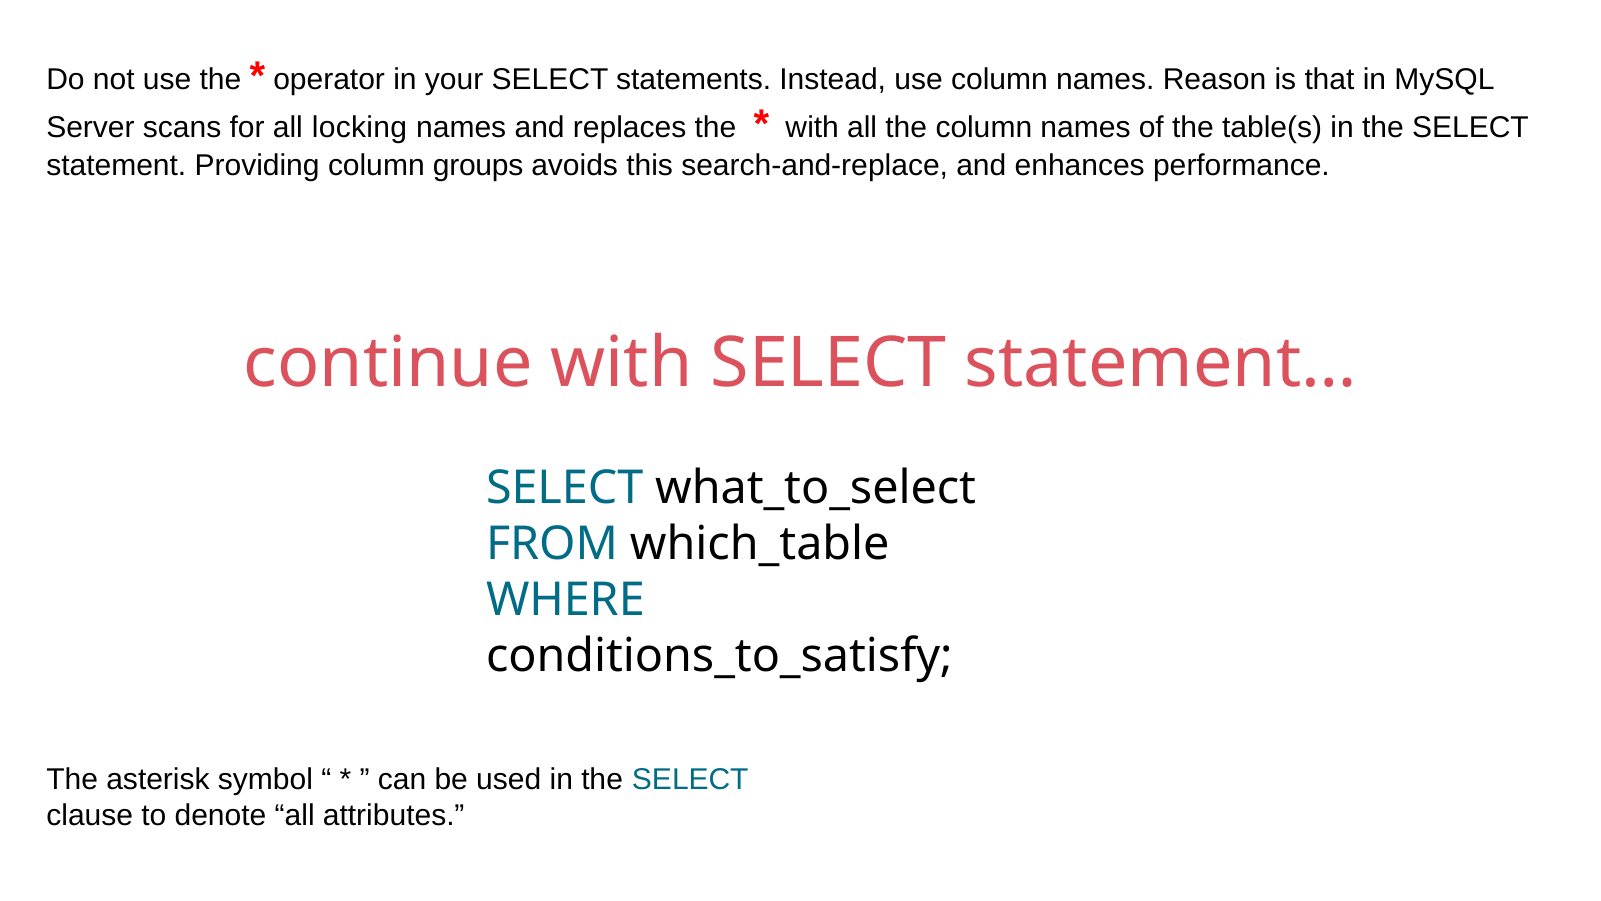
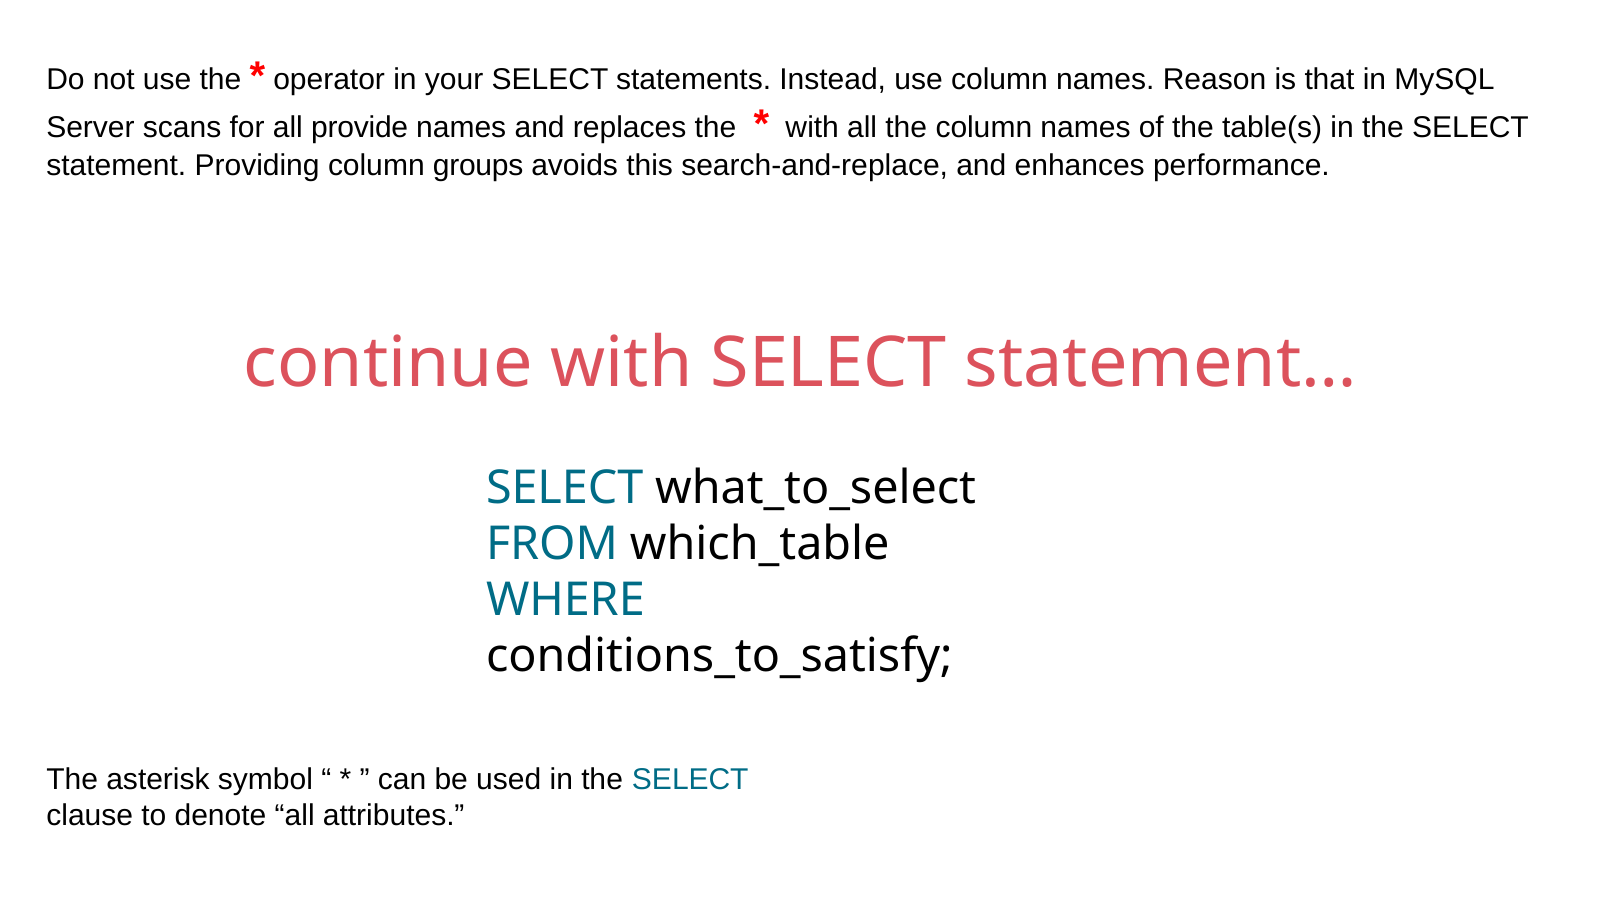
locking: locking -> provide (360, 128)
